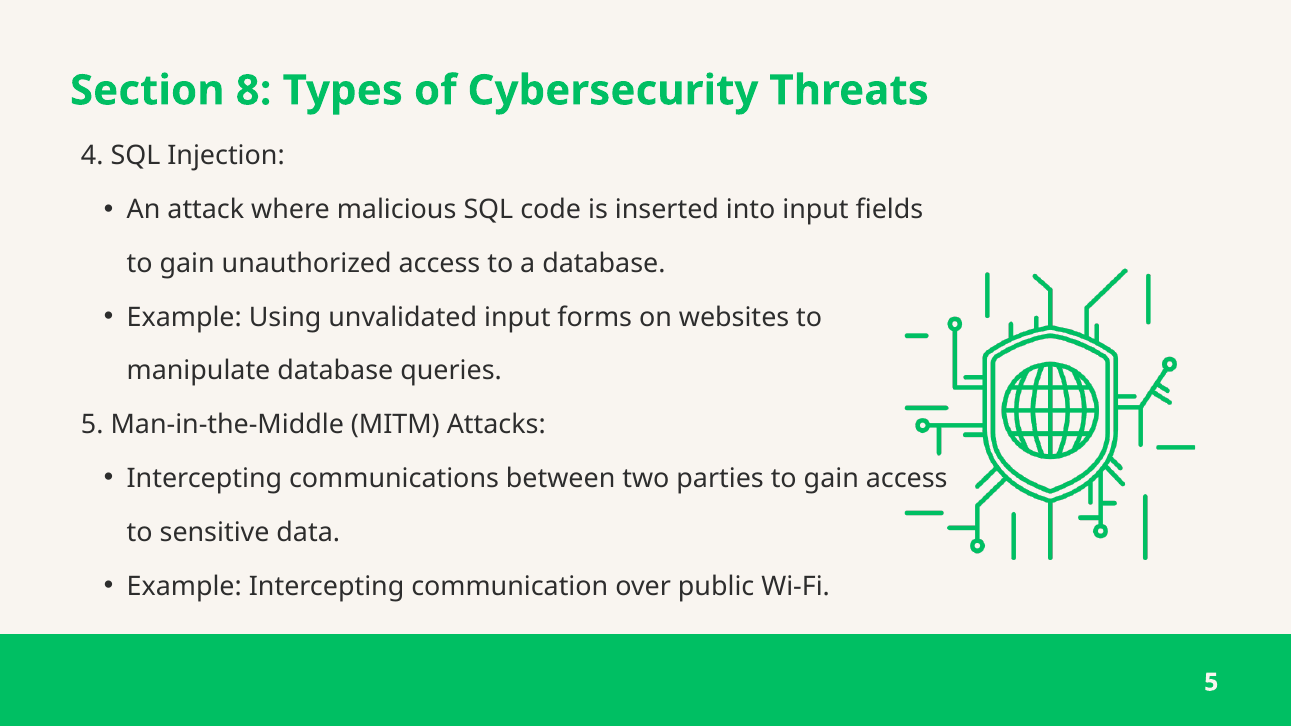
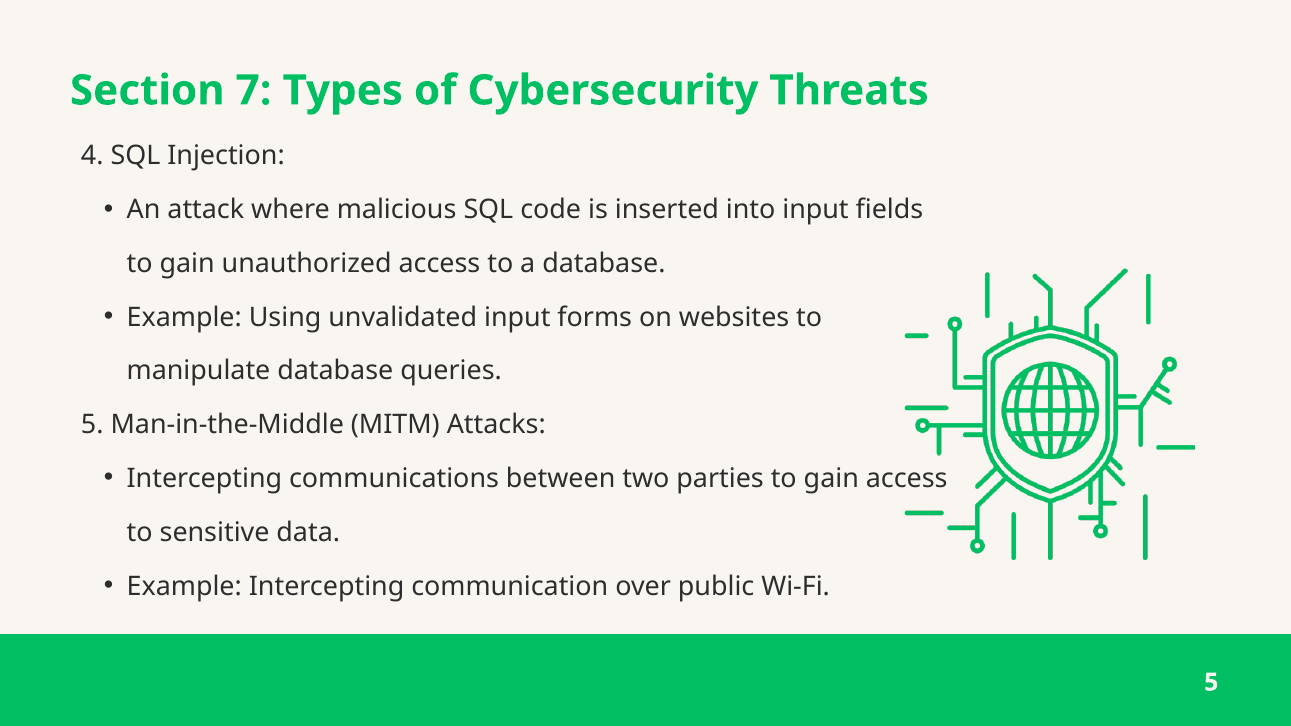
8: 8 -> 7 (254, 91)
